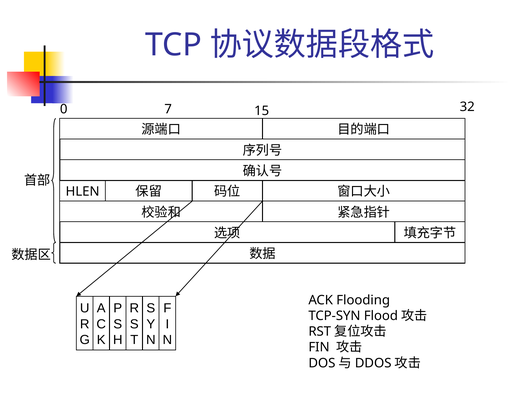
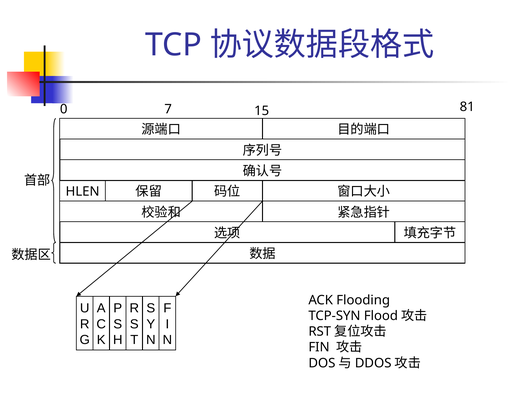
32: 32 -> 81 (467, 107)
